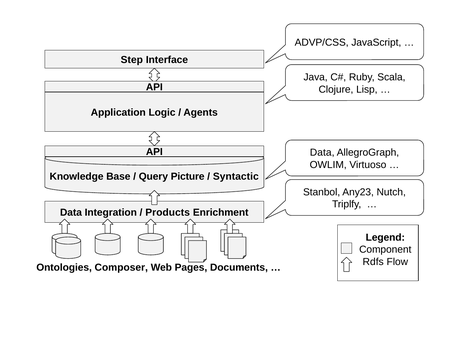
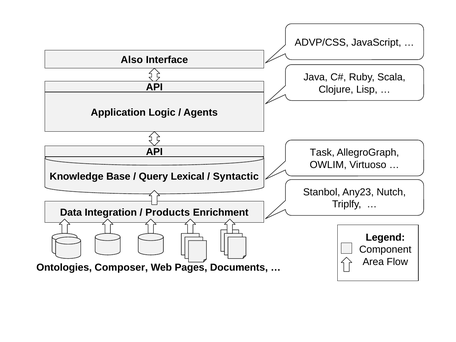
Step: Step -> Also (132, 60)
Data: Data -> Task (322, 153)
Picture: Picture -> Lexical (188, 177)
Rdfs: Rdfs -> Area (373, 262)
